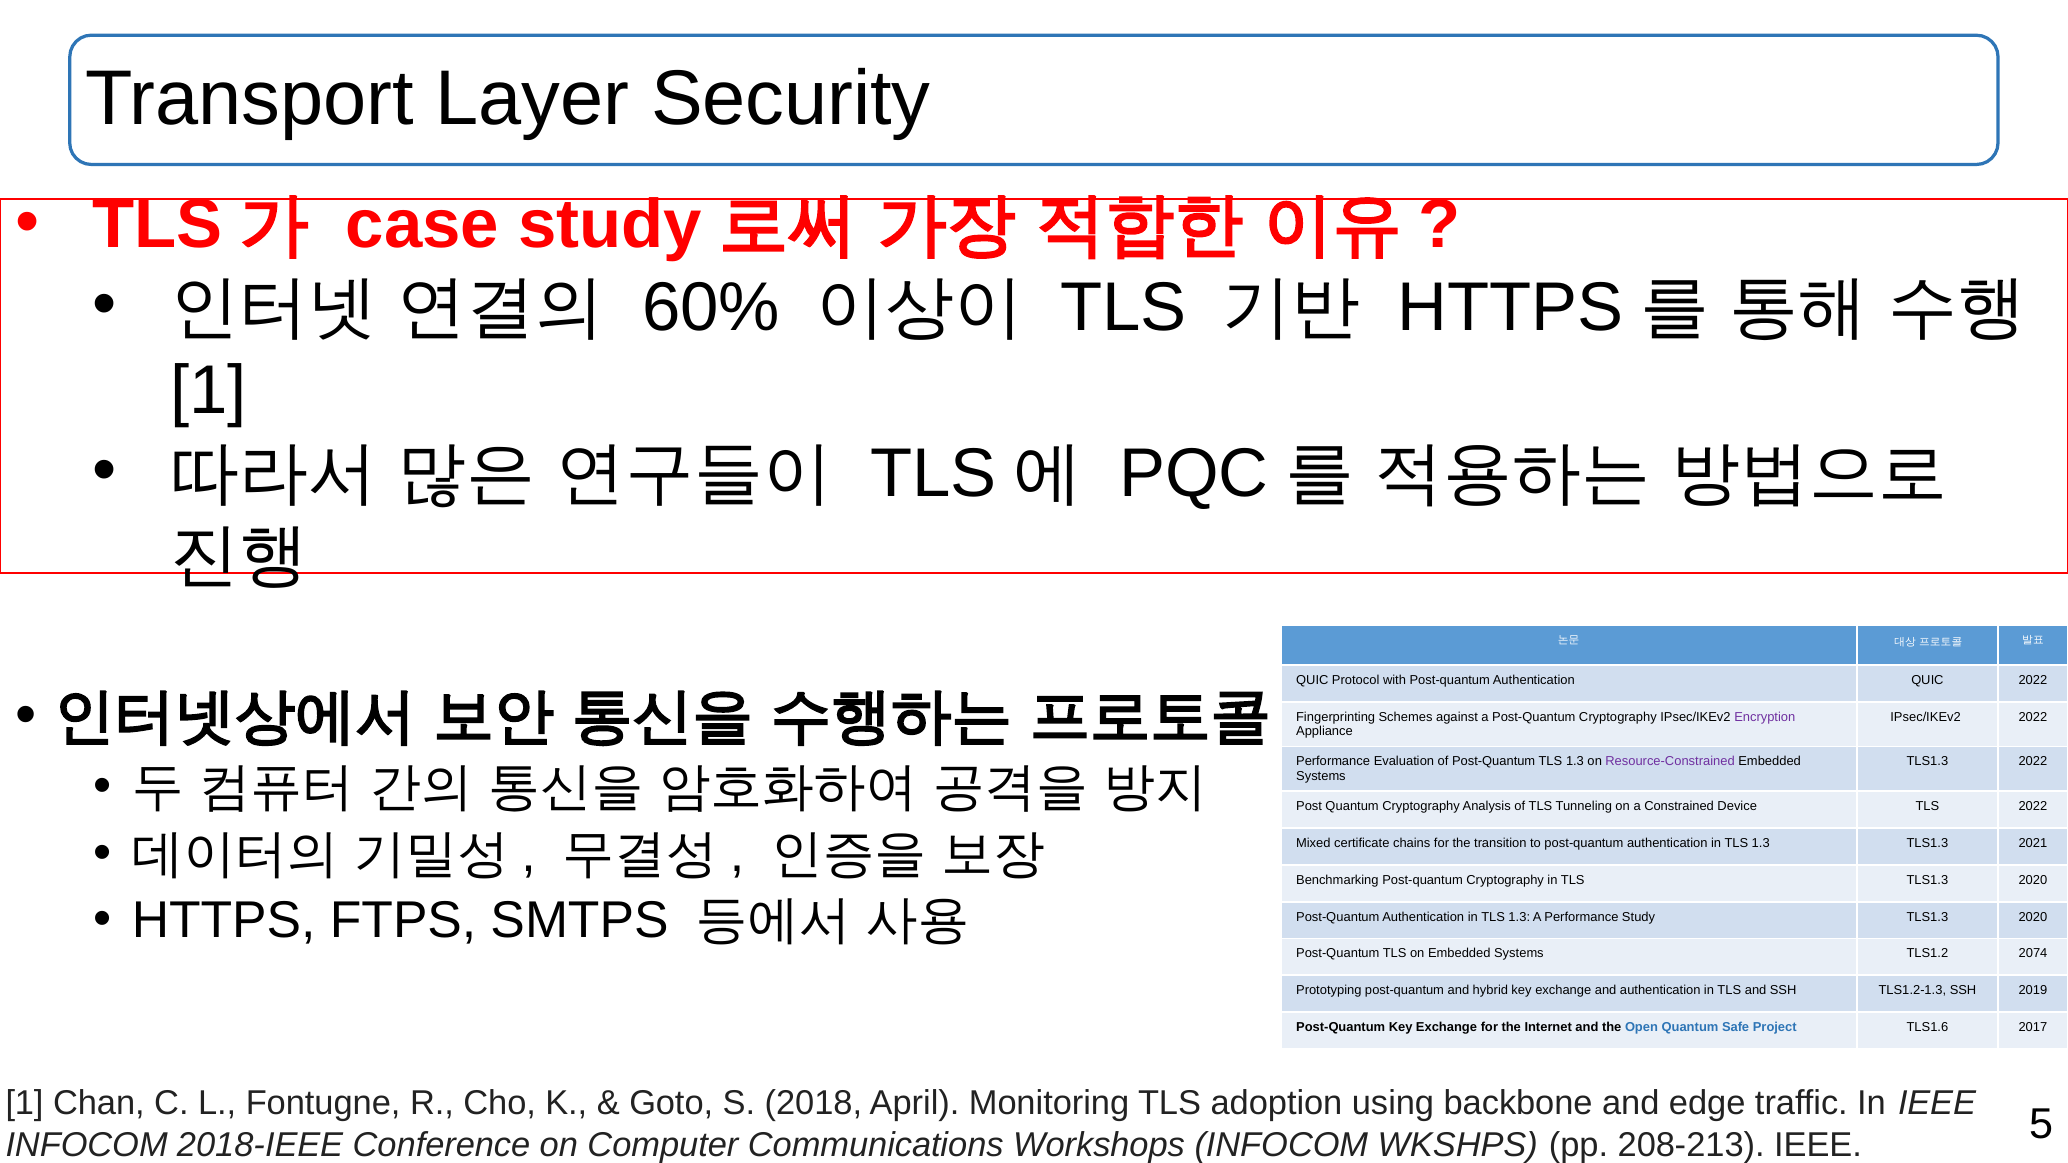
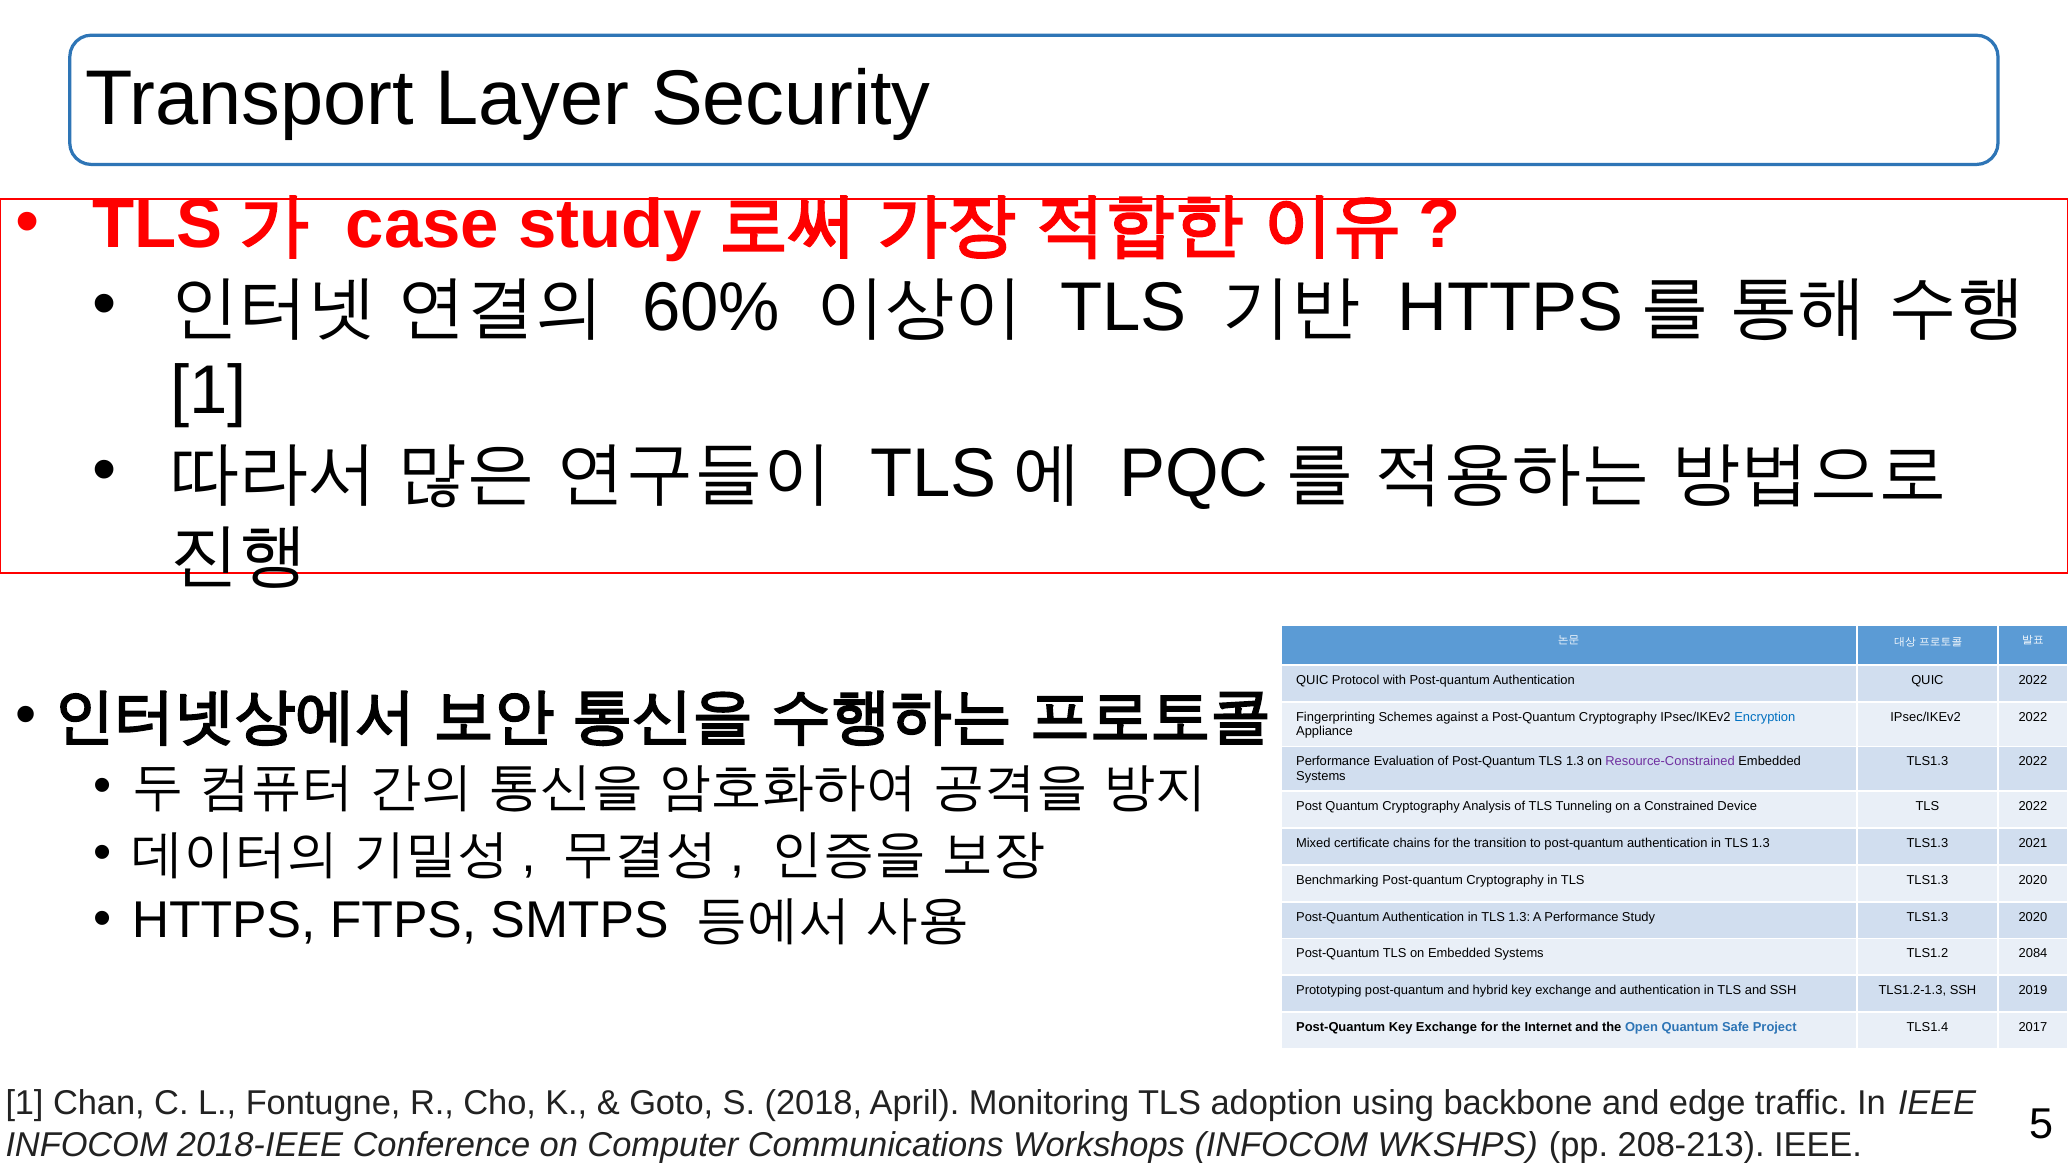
Encryption colour: purple -> blue (1765, 717)
2074: 2074 -> 2084 (2033, 954)
TLS1.6: TLS1.6 -> TLS1.4 (1927, 1027)
